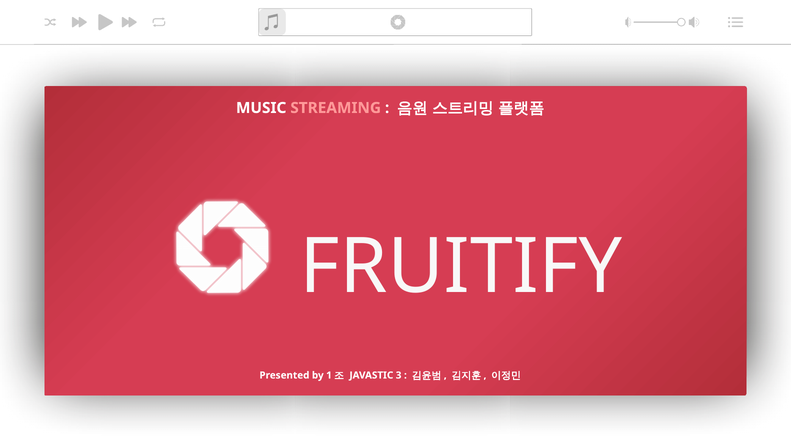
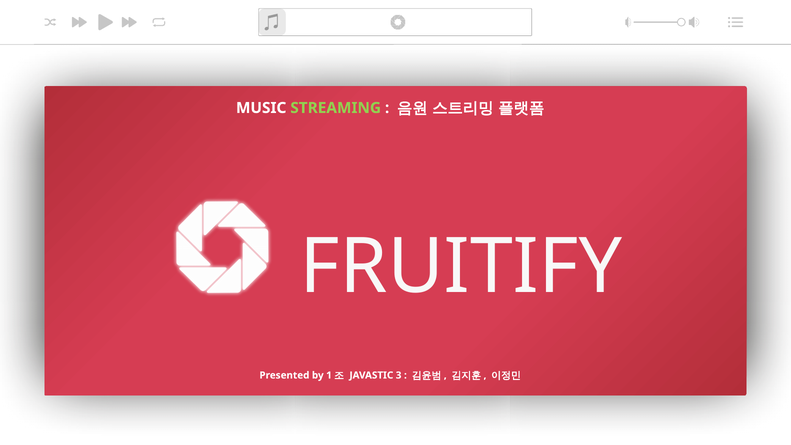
STREAMING colour: pink -> light green (336, 108)
